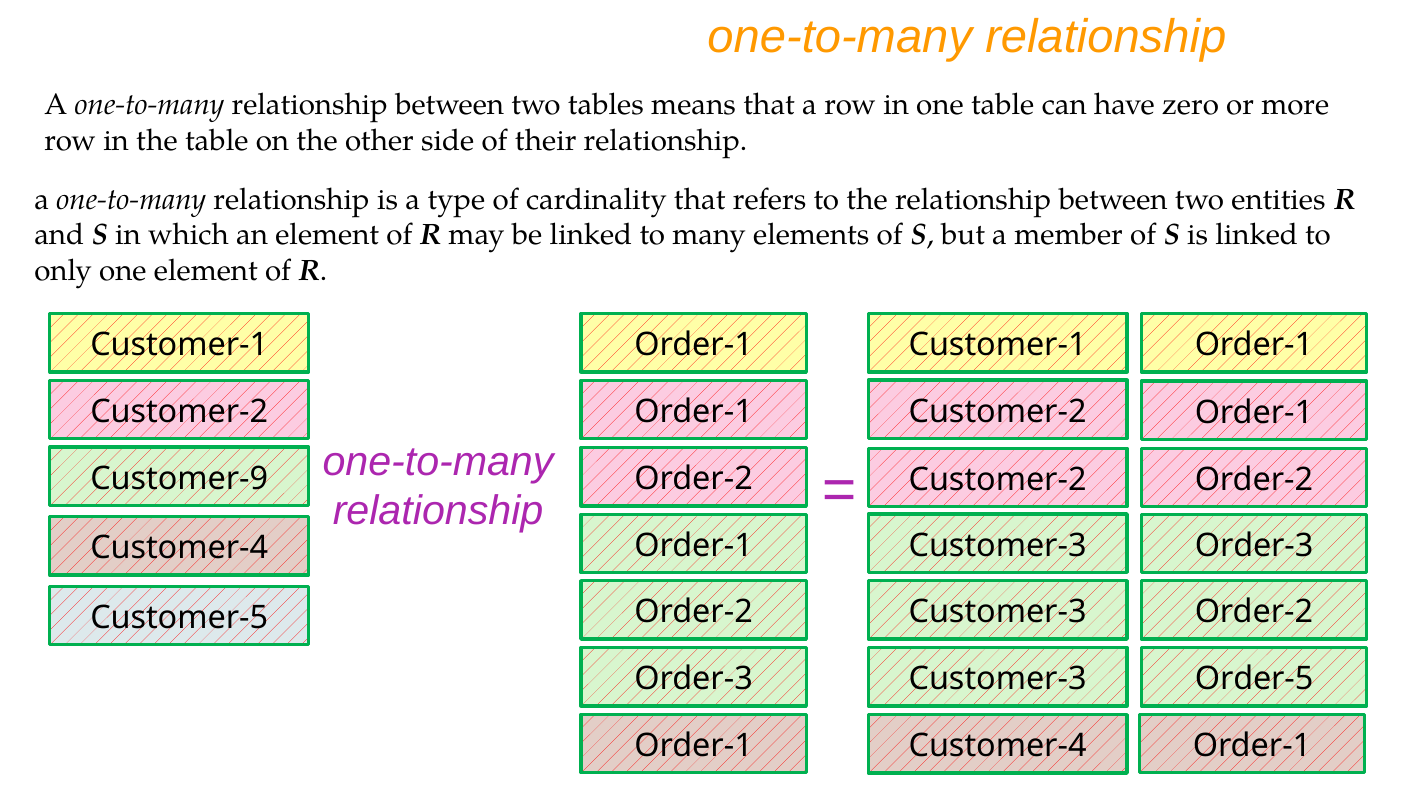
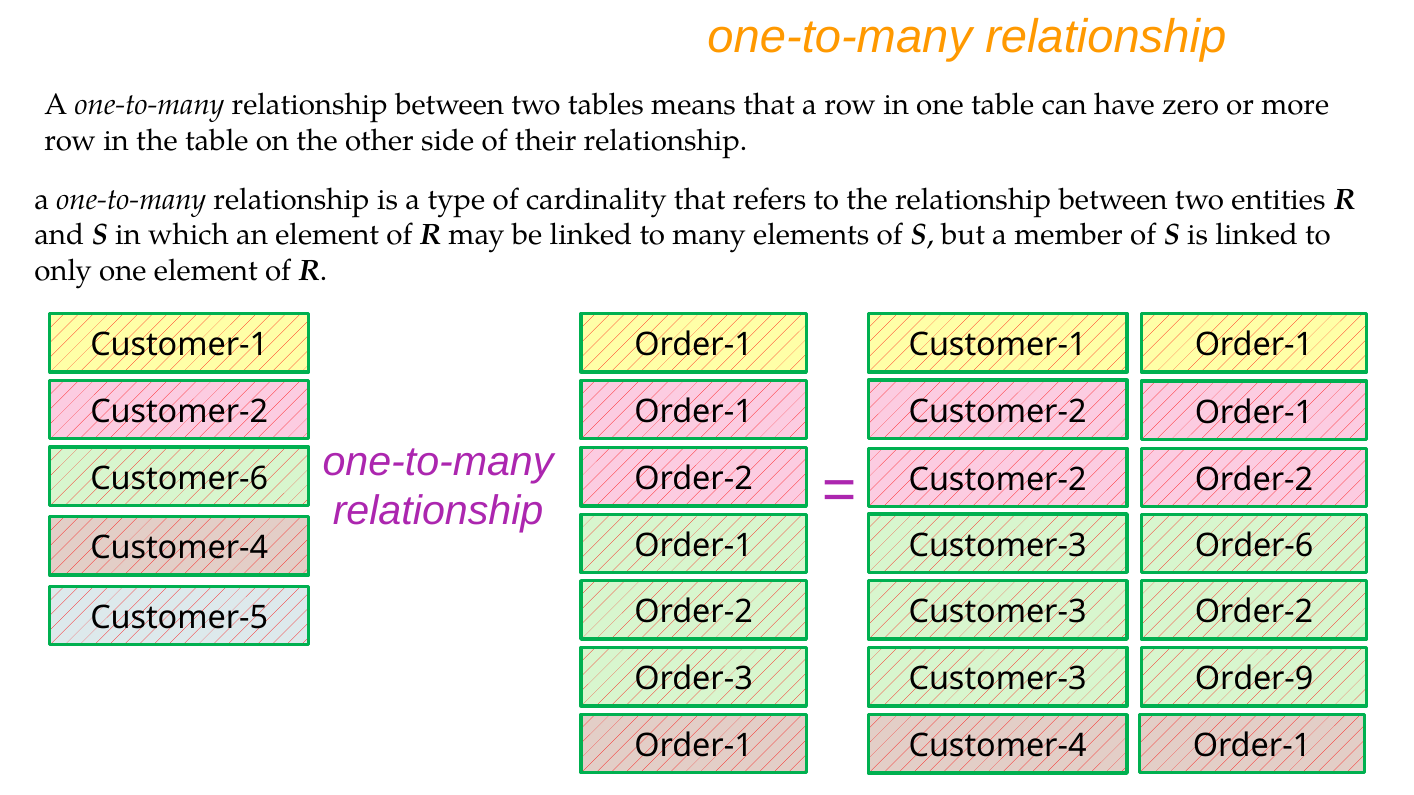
Customer-9: Customer-9 -> Customer-6 (179, 479)
Order-3: Order-3 -> Order-6 (1254, 546)
Order-5: Order-5 -> Order-9 (1254, 679)
